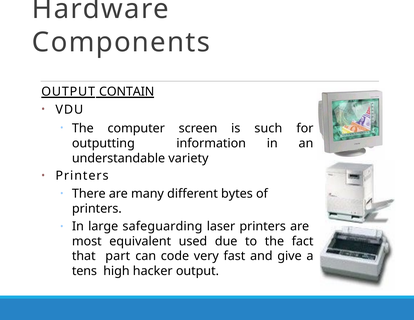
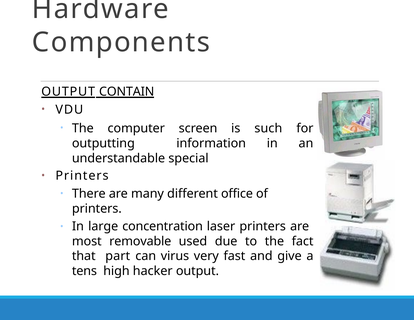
variety: variety -> special (189, 158)
bytes: bytes -> office (237, 194)
safeguarding: safeguarding -> concentration (163, 226)
equivalent: equivalent -> removable (140, 241)
code: code -> virus (175, 256)
